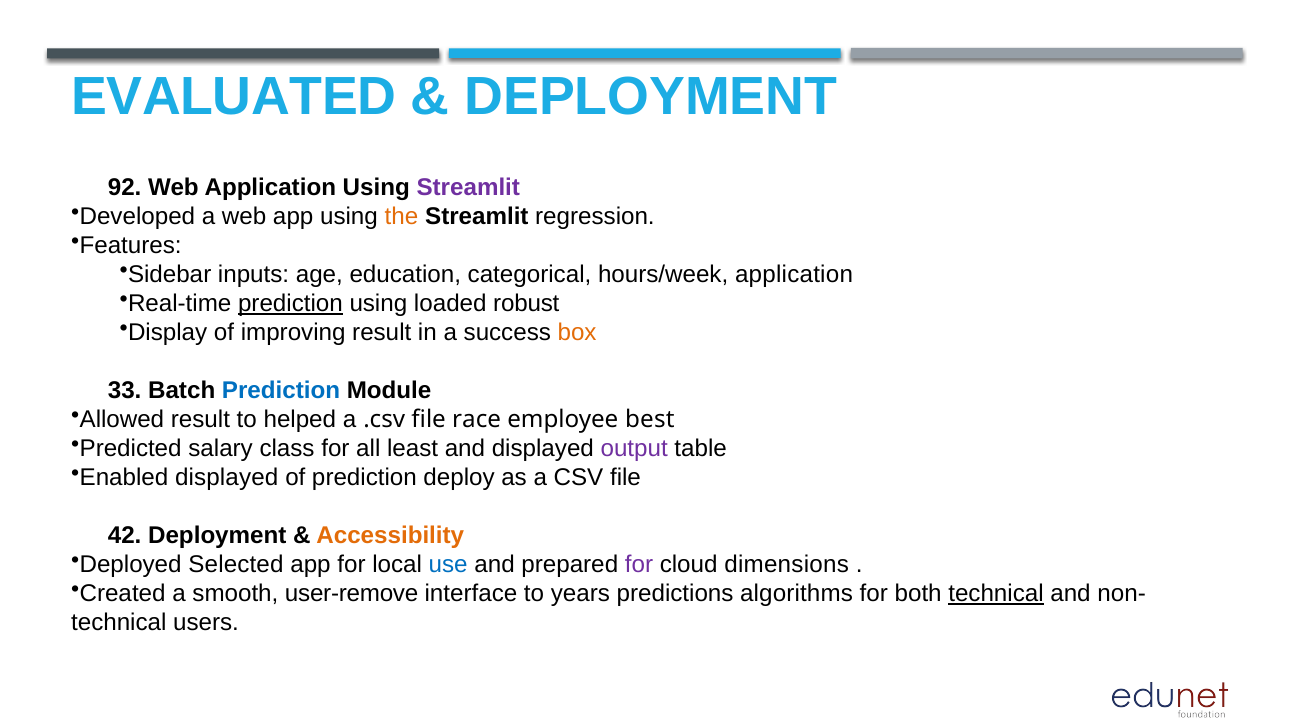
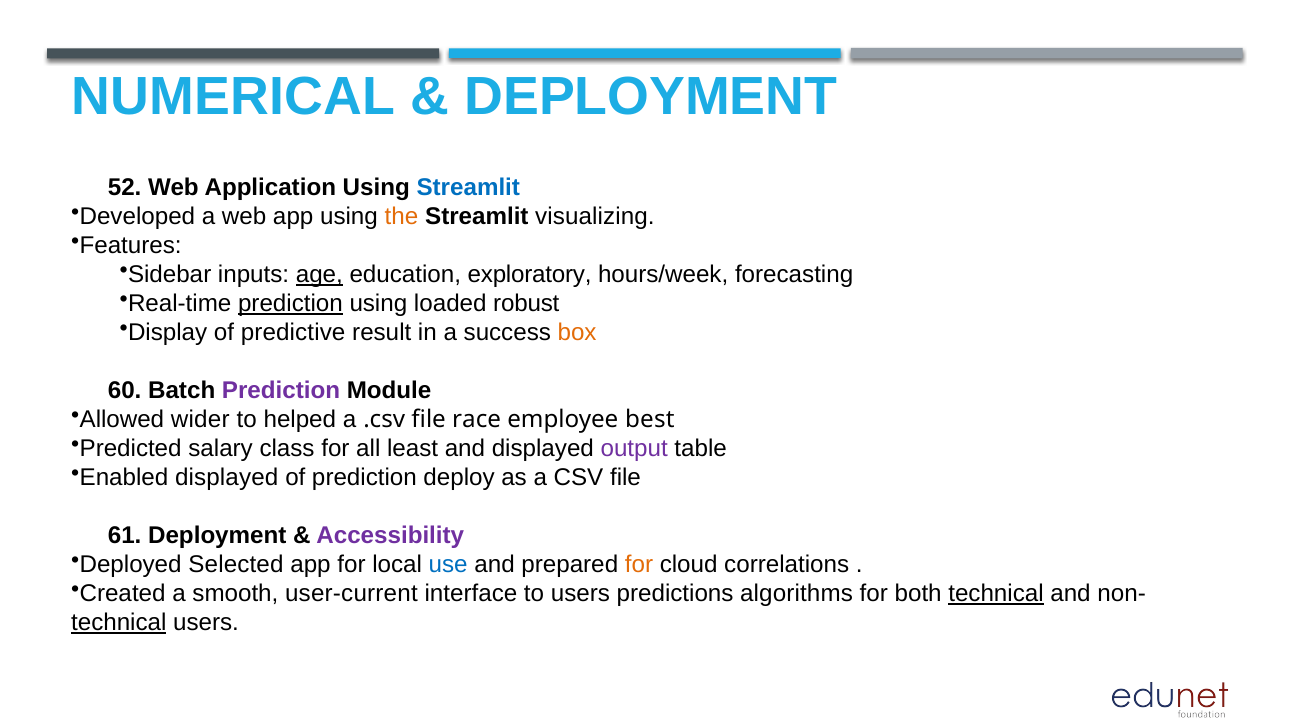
EVALUATED: EVALUATED -> NUMERICAL (233, 97)
92: 92 -> 52 (125, 188)
Streamlit colour: purple -> blue (468, 188)
regression: regression -> visualizing (595, 217)
age underline: none -> present (319, 275)
categorical: categorical -> exploratory (530, 275)
hours/week application: application -> forecasting (794, 275)
improving: improving -> predictive (293, 333)
33: 33 -> 60 (125, 391)
Prediction colour: blue -> purple (281, 391)
Allowed result: result -> wider (200, 420)
42: 42 -> 61 (125, 536)
Accessibility colour: orange -> purple (390, 536)
for colour: purple -> orange (639, 565)
dimensions: dimensions -> correlations (787, 565)
user-remove: user-remove -> user-current (351, 594)
to years: years -> users (580, 594)
technical underline: none -> present (119, 623)
